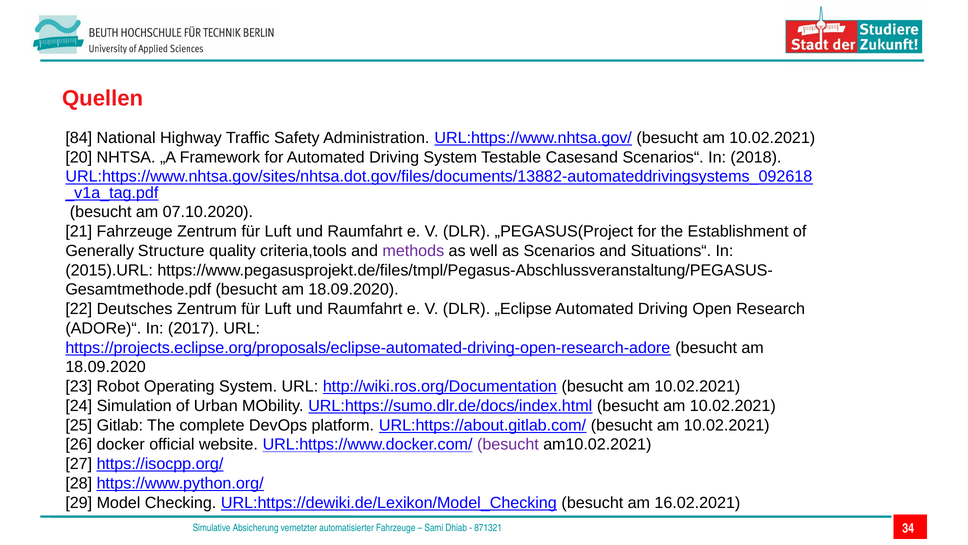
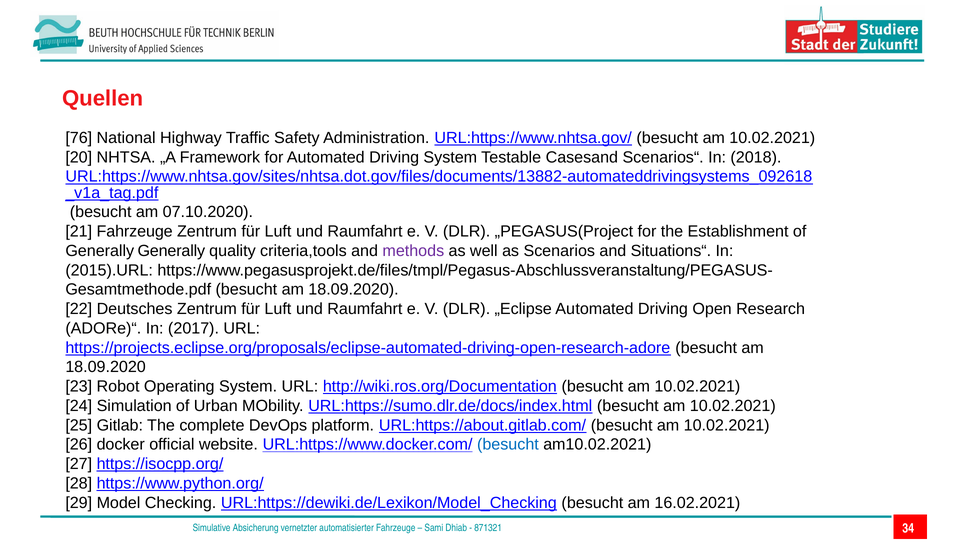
84: 84 -> 76 (79, 138)
Generally Structure: Structure -> Generally (171, 251)
besucht colour: purple -> blue (508, 444)
